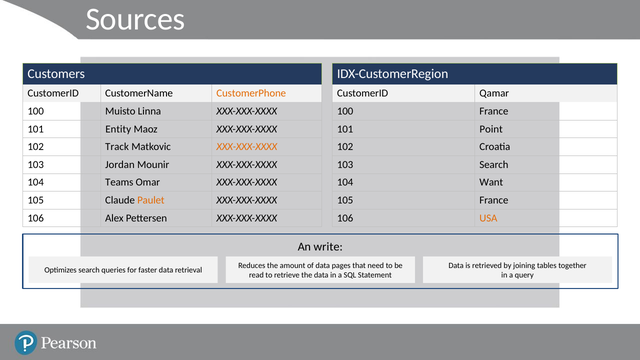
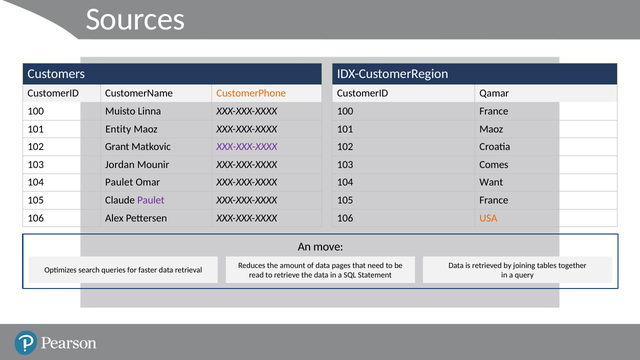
101 Point: Point -> Maoz (491, 129)
Track: Track -> Grant (117, 147)
XXX-XXX-XXXX colour: orange -> purple (247, 147)
103 Search: Search -> Comes (494, 165)
104 Teams: Teams -> Paulet (119, 182)
Paulet colour: orange -> purple (151, 200)
write: write -> move (328, 247)
